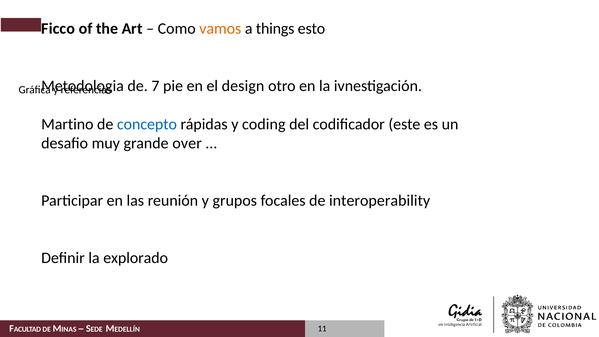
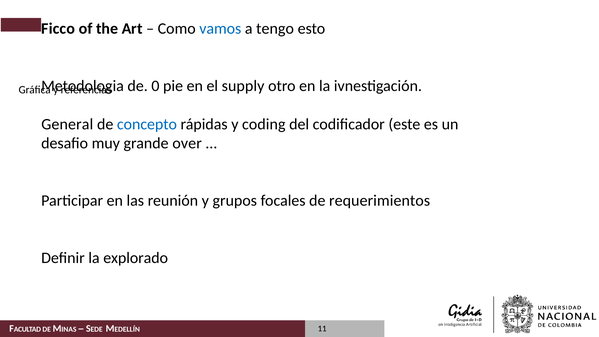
vamos colour: orange -> blue (220, 29)
things: things -> tengo (275, 29)
7: 7 -> 0 (155, 86)
design: design -> supply (243, 86)
Martino: Martino -> General (67, 124)
interoperability: interoperability -> requerimientos (380, 201)
